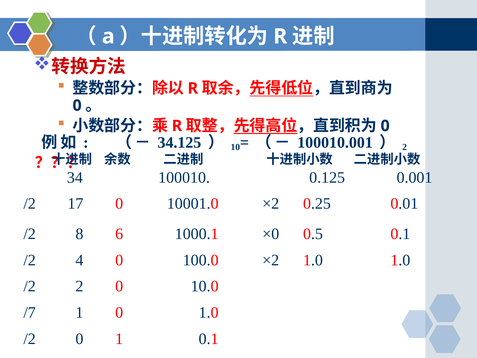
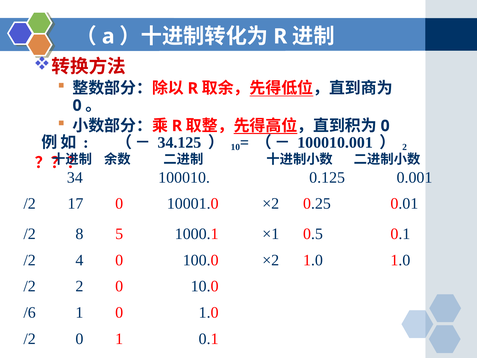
6: 6 -> 5 (119, 234)
×0: ×0 -> ×1 (271, 234)
/7: /7 -> /6 (30, 313)
